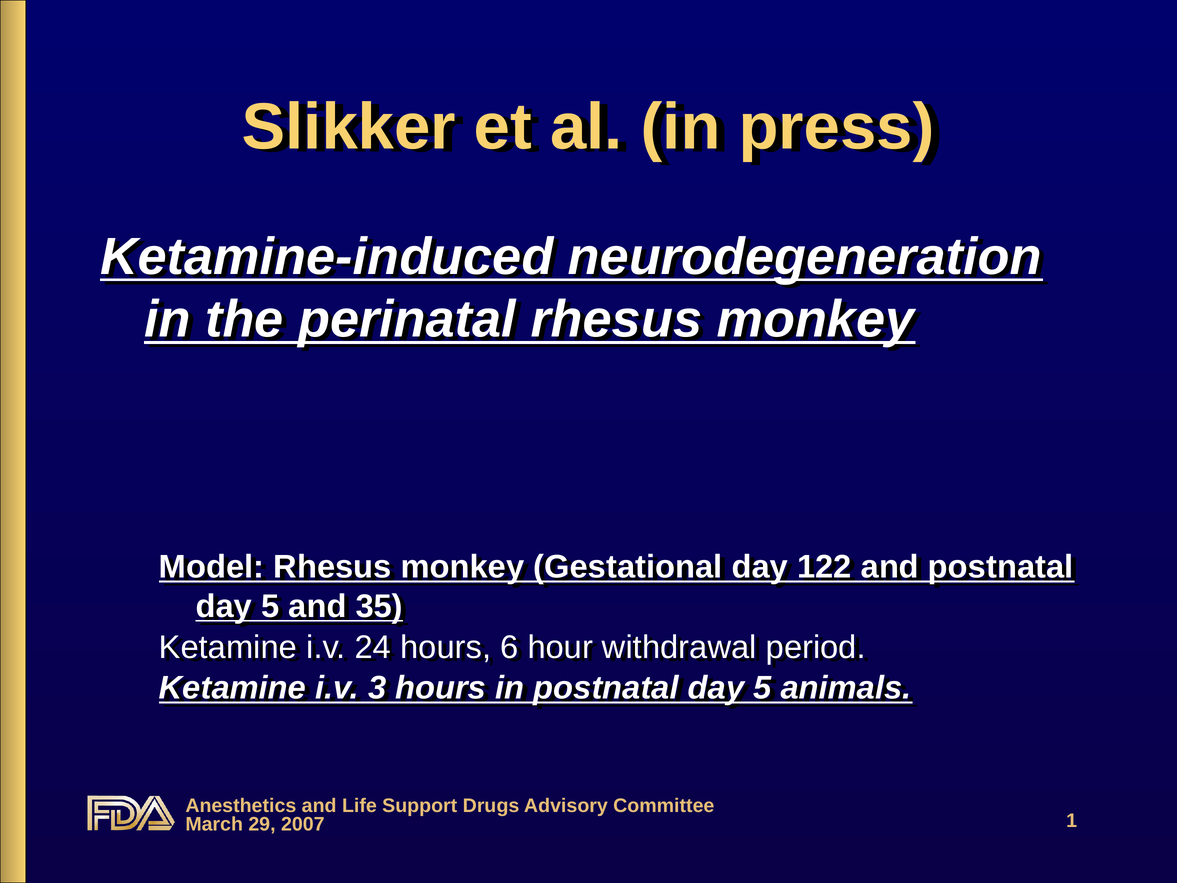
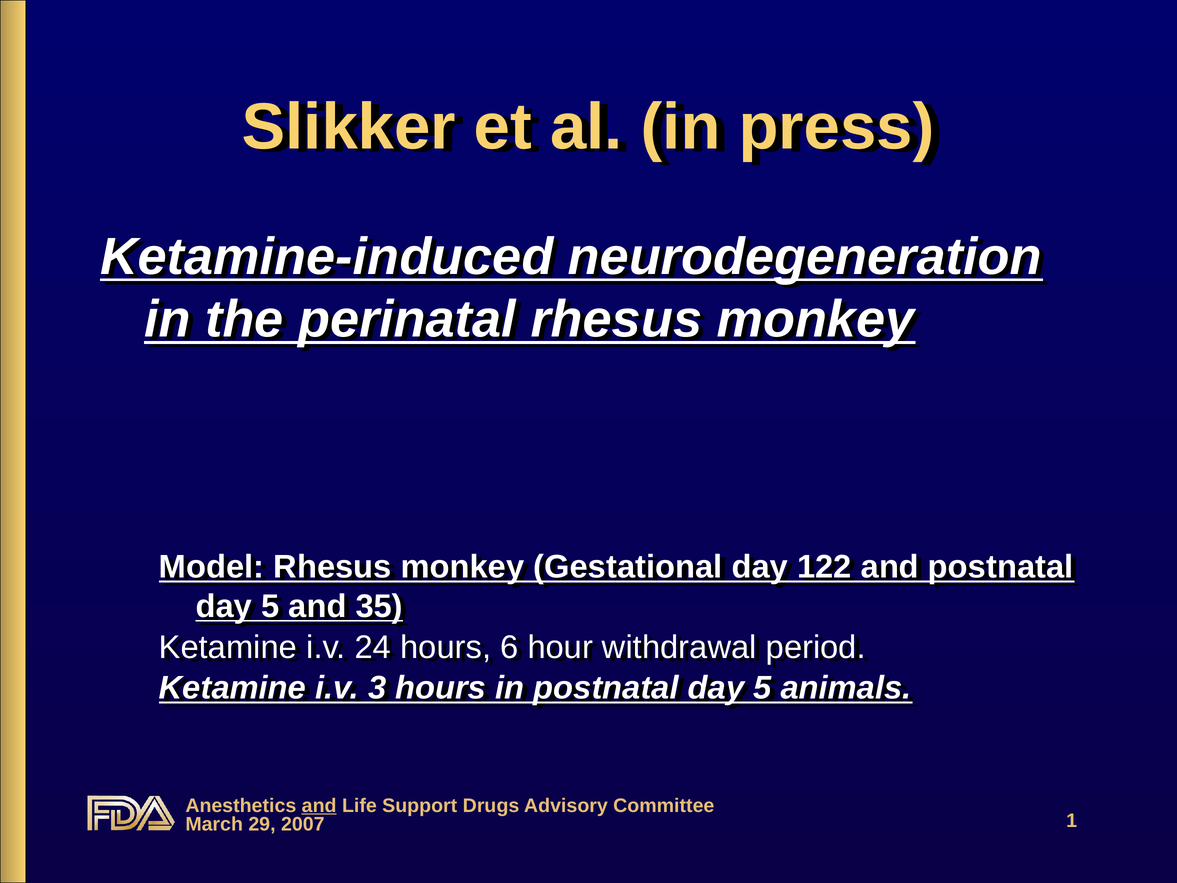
and underline: none -> present (319, 805)
